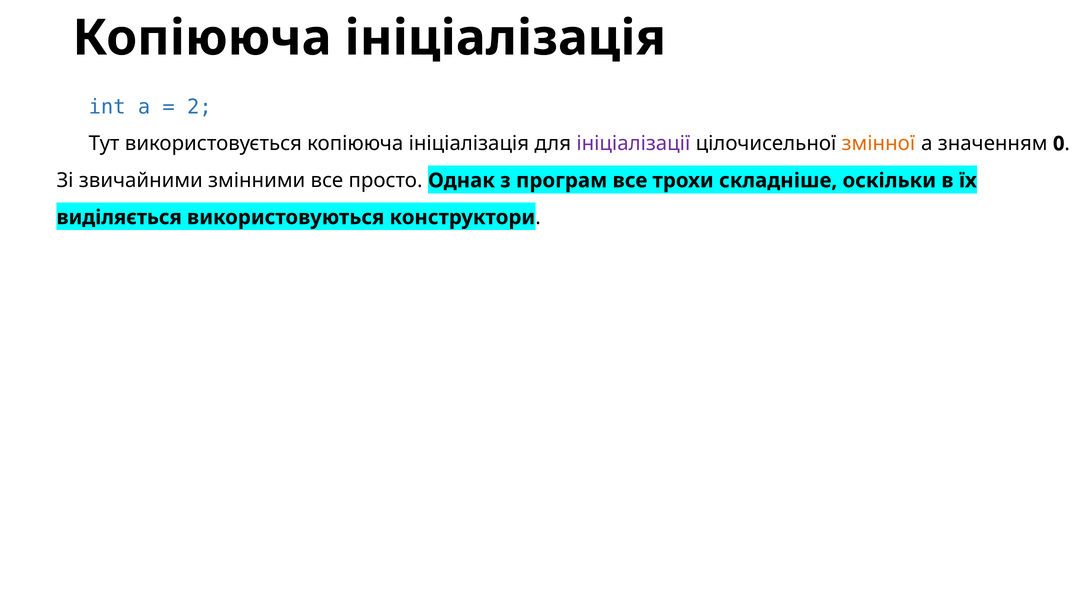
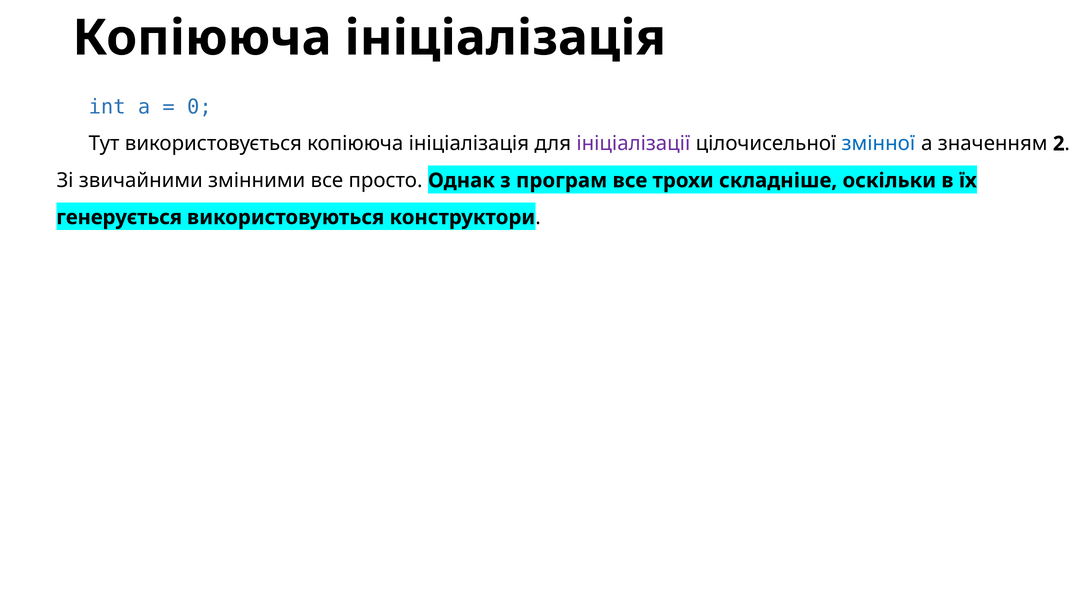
2: 2 -> 0 (199, 107)
змінної colour: orange -> blue (878, 144)
0: 0 -> 2 (1059, 144)
виділяється: виділяється -> генерується (119, 217)
